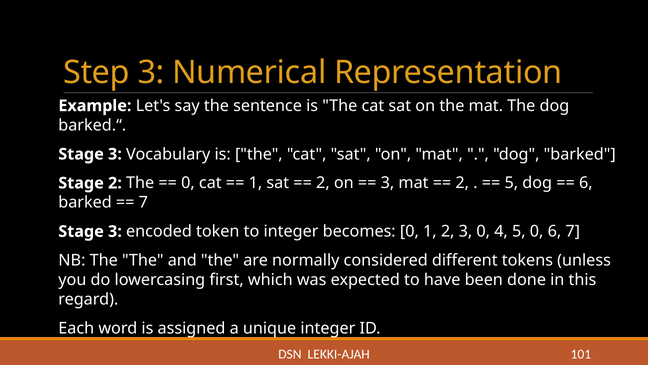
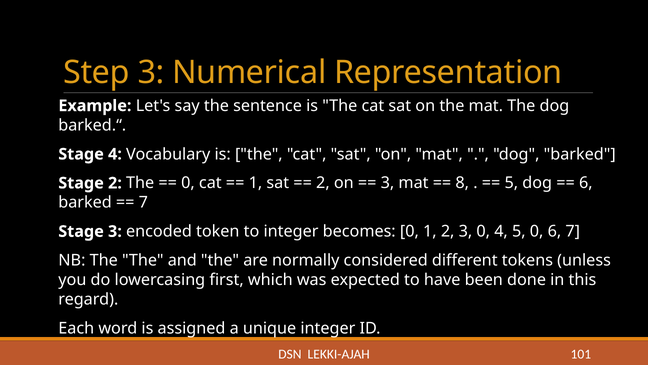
3: 3 -> 4 (115, 154)
2: 2 -> 8 (462, 183)
